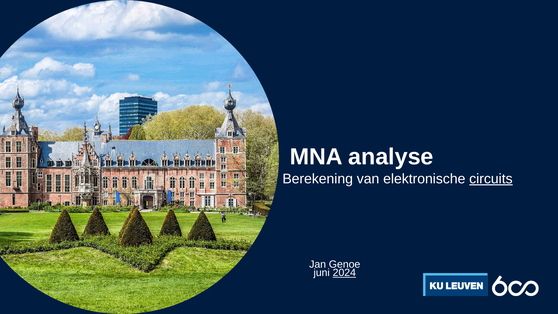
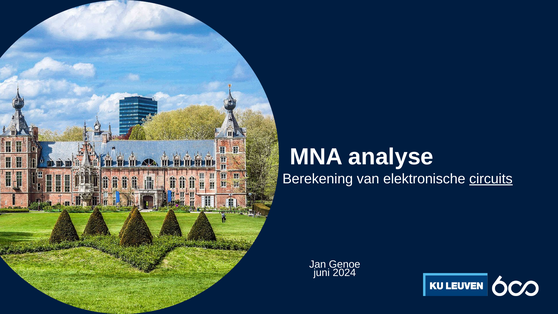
2024 underline: present -> none (344, 273)
